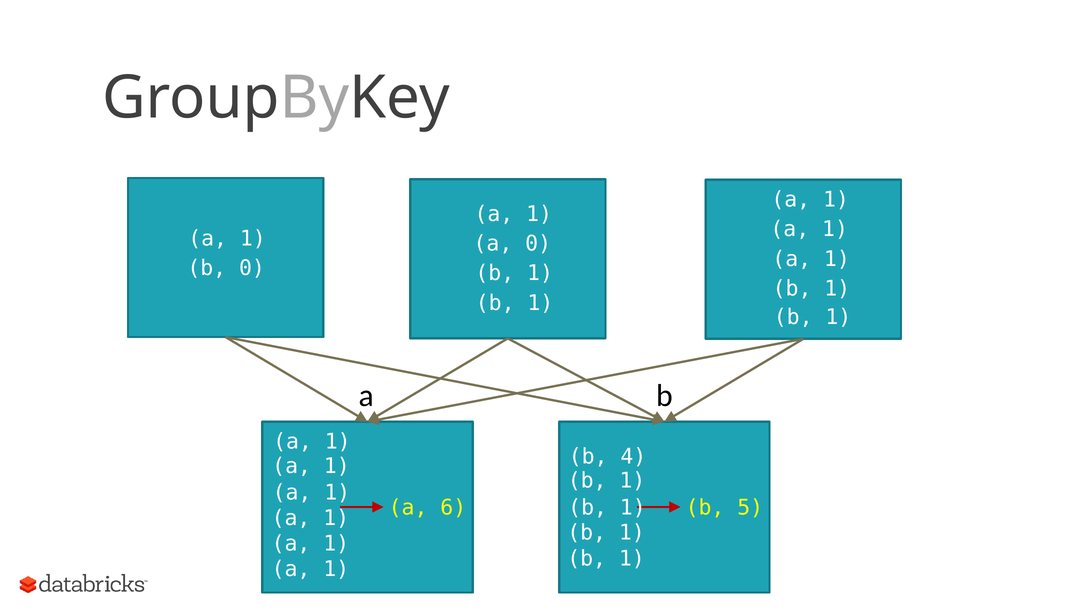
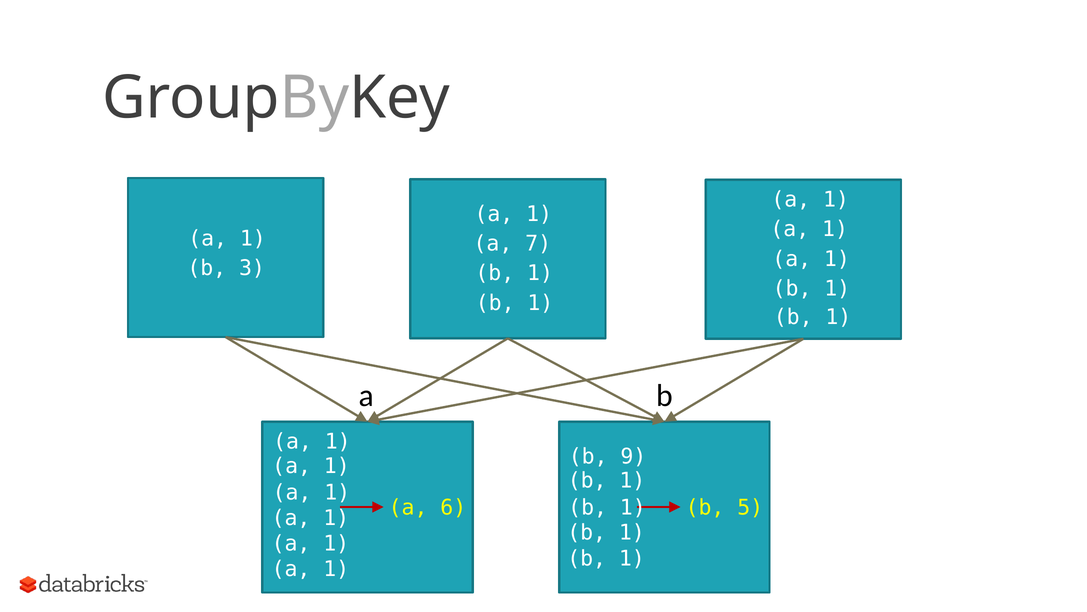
a 0: 0 -> 7 (538, 243)
b 0: 0 -> 3 (252, 268)
4: 4 -> 9 (633, 456)
